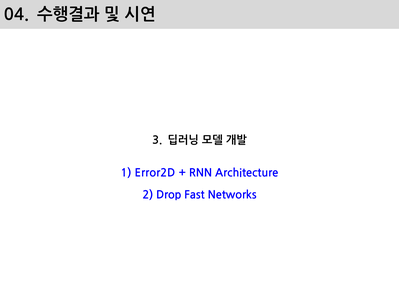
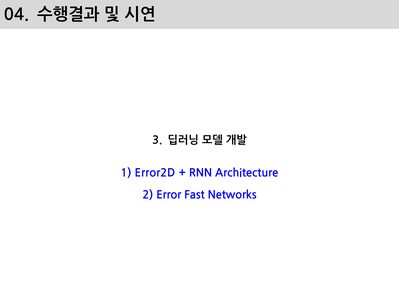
Drop: Drop -> Error (169, 195)
